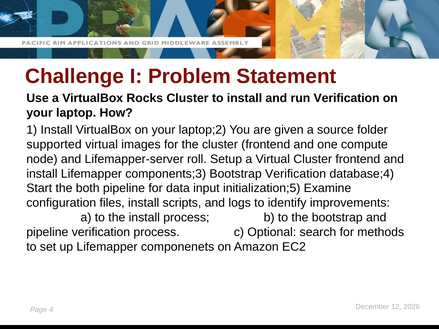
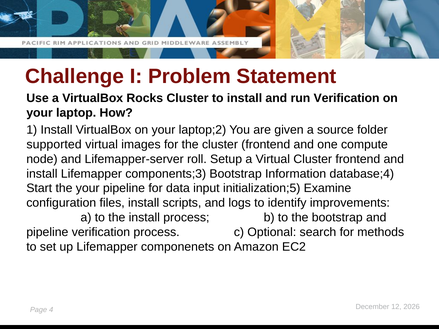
Bootstrap Verification: Verification -> Information (296, 174)
the both: both -> your (88, 188)
